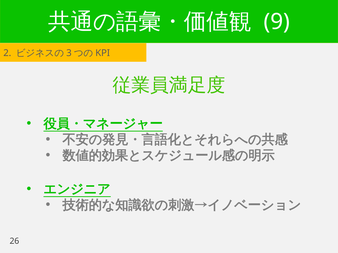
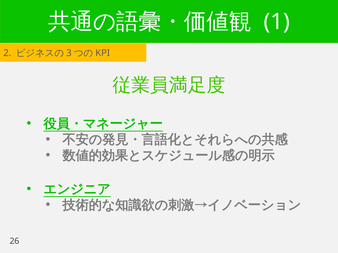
9: 9 -> 1 (277, 22)
